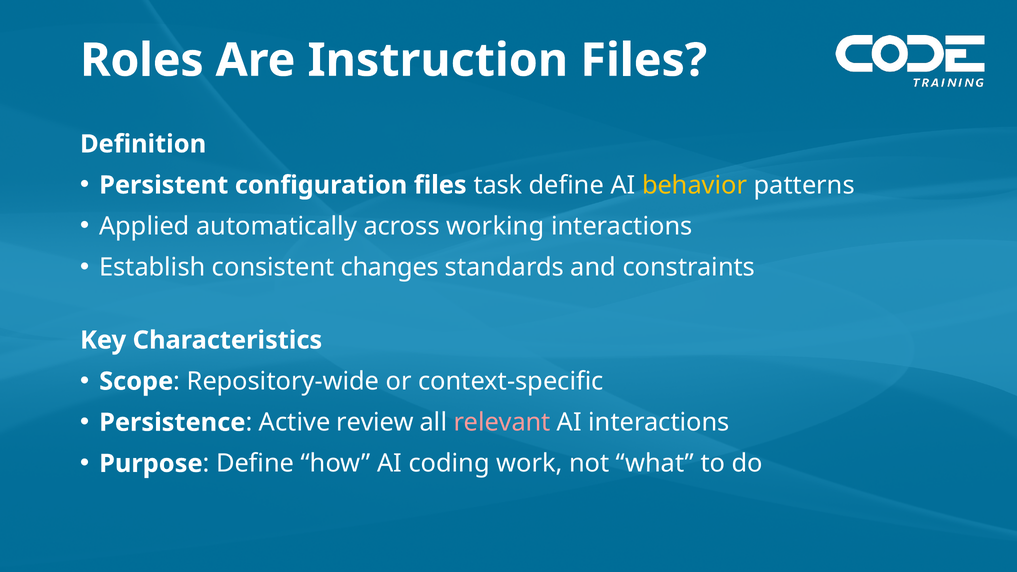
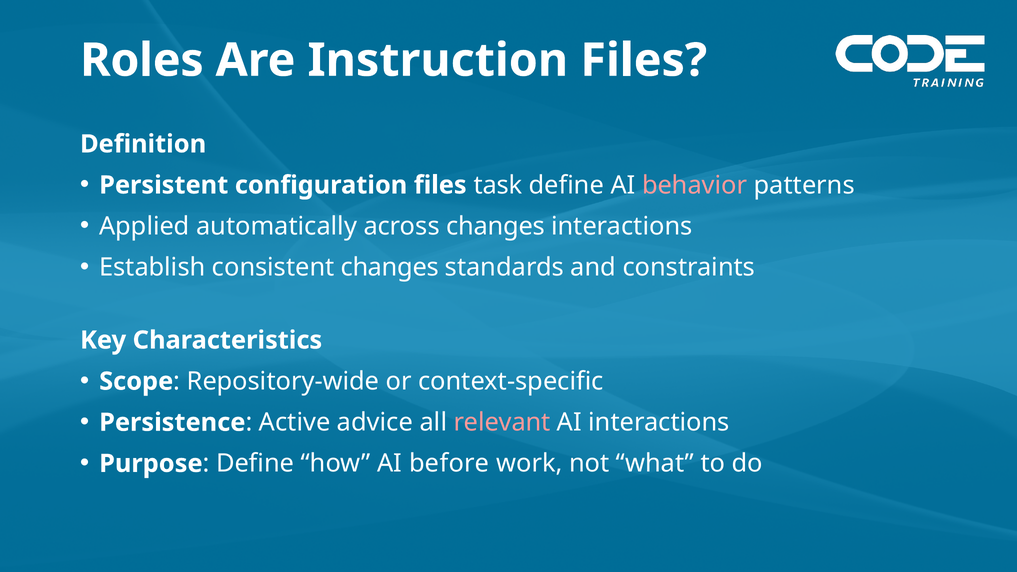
behavior colour: yellow -> pink (695, 185)
across working: working -> changes (496, 226)
review: review -> advice (375, 423)
coding: coding -> before (449, 464)
